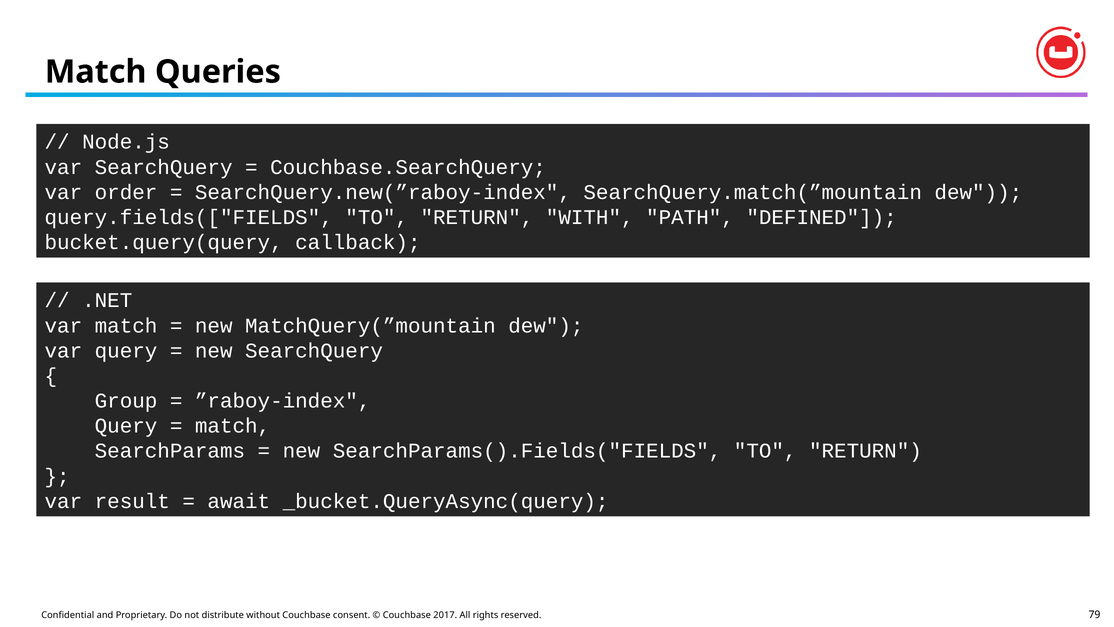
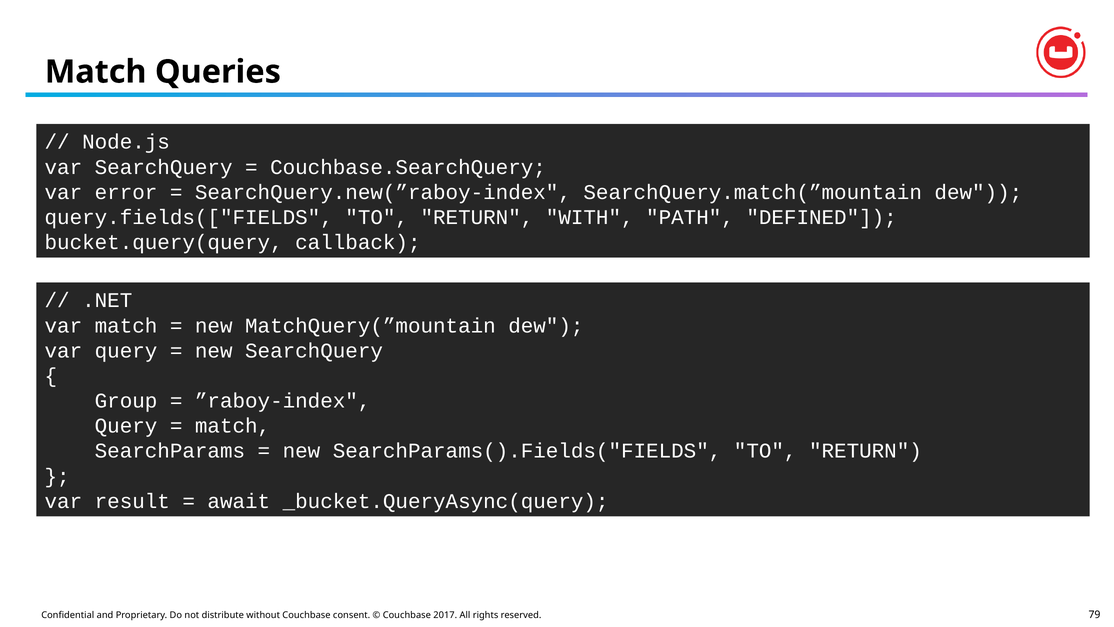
order: order -> error (126, 192)
